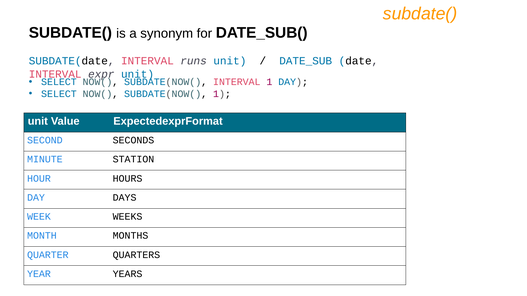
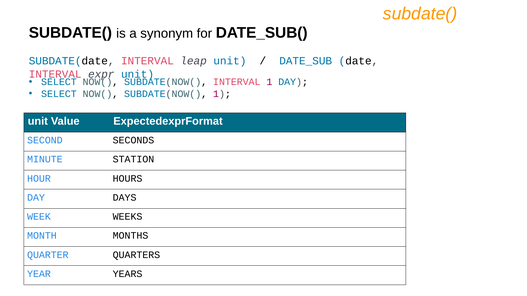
runs: runs -> leap (194, 61)
